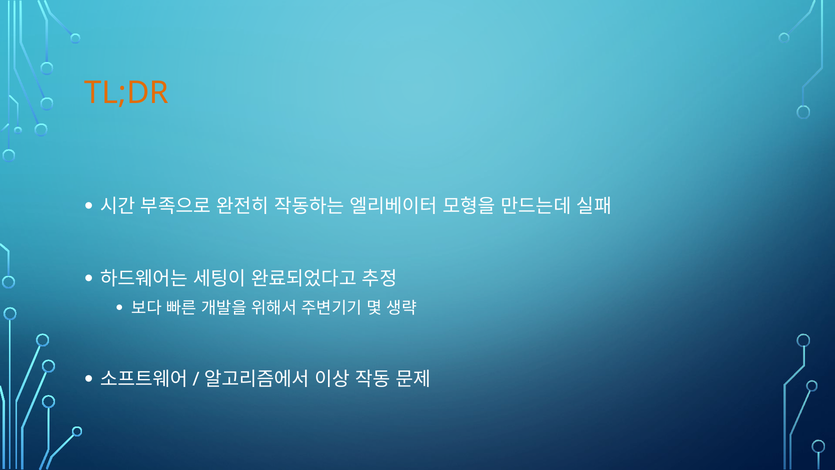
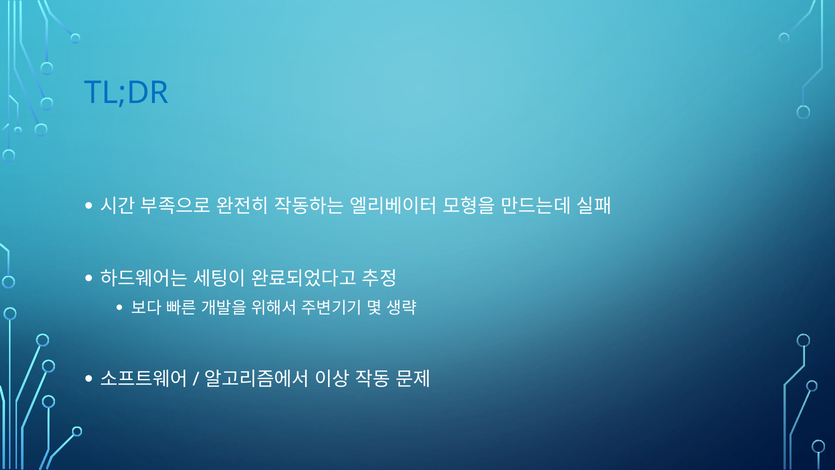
TL;DR colour: orange -> blue (127, 93)
